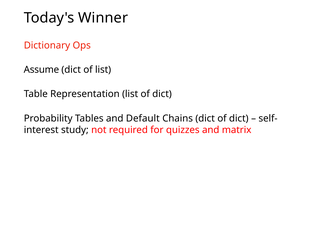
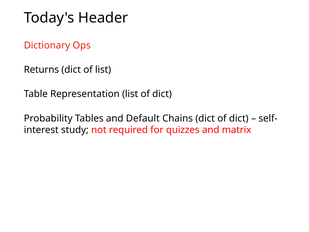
Winner: Winner -> Header (103, 18)
Assume: Assume -> Returns (41, 70)
